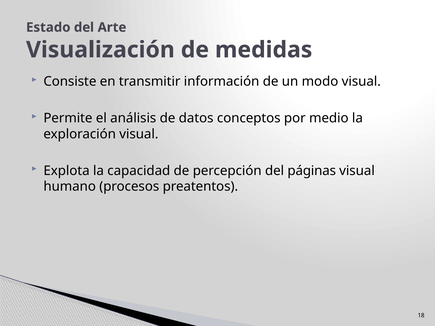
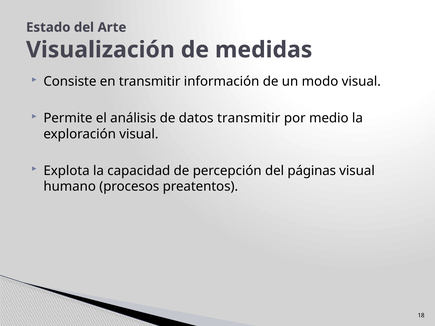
datos conceptos: conceptos -> transmitir (249, 118)
